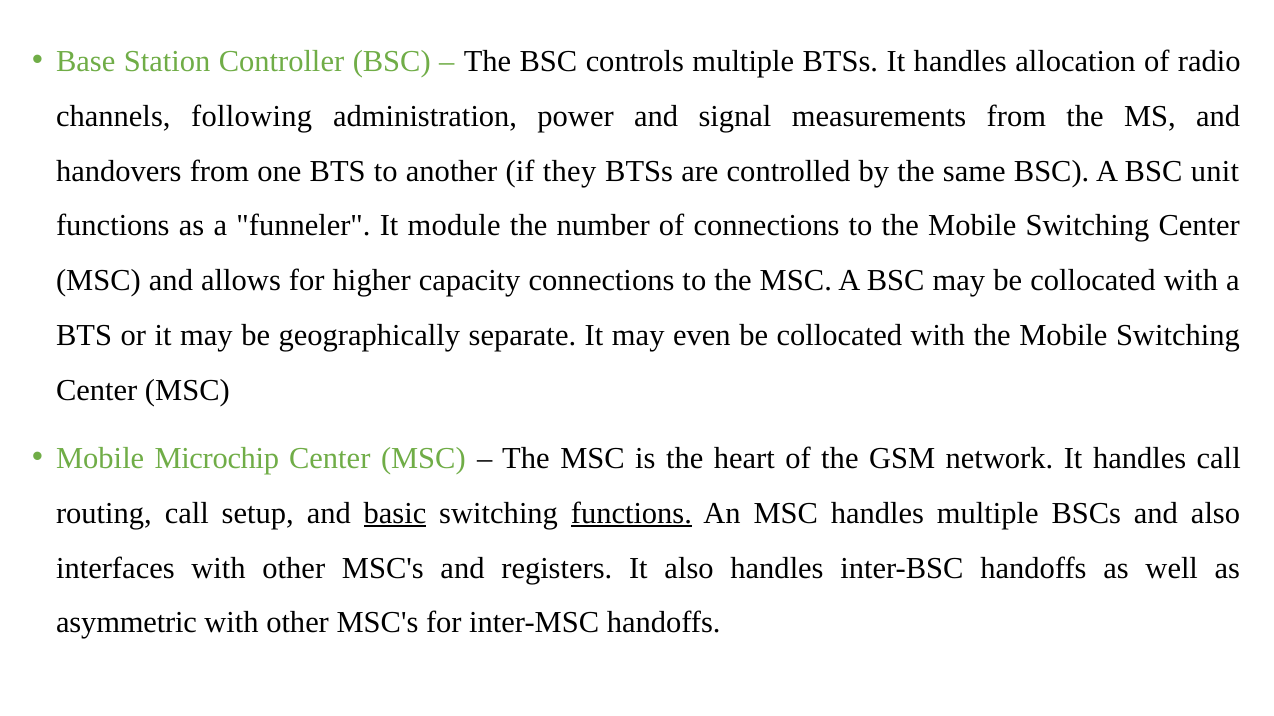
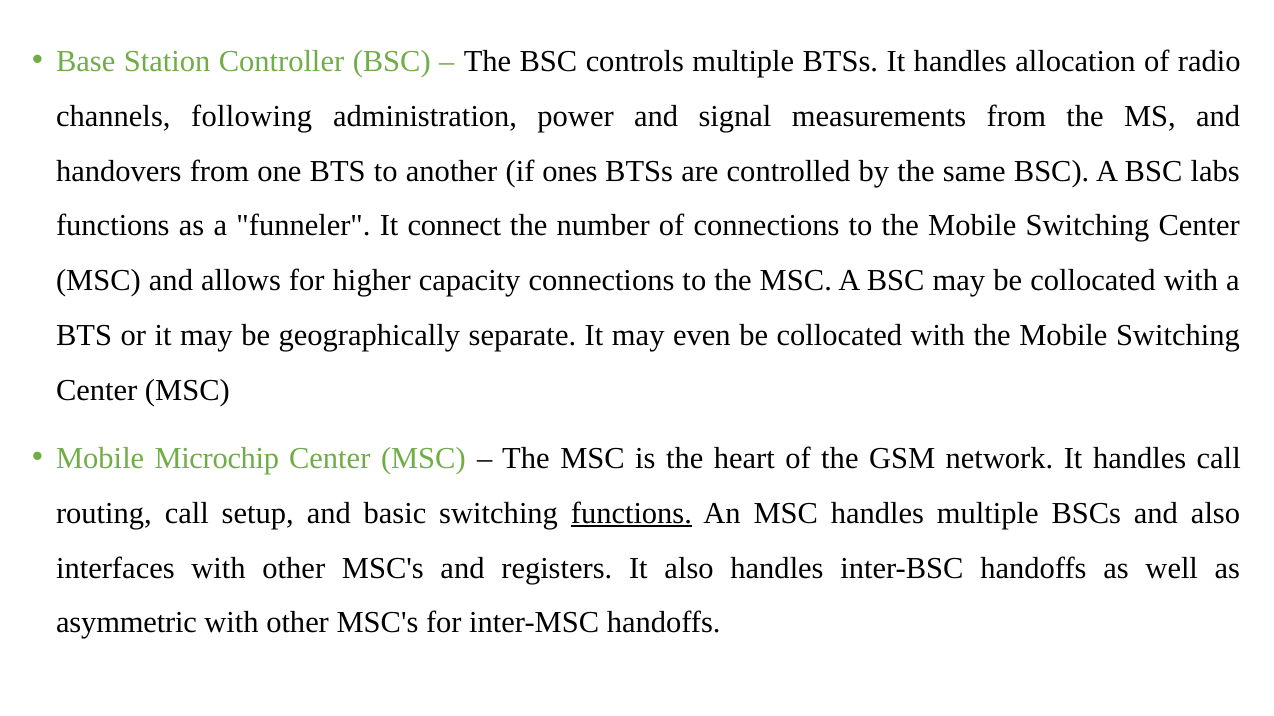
they: they -> ones (570, 171)
unit: unit -> labs (1215, 171)
module: module -> connect (454, 226)
basic underline: present -> none (395, 514)
